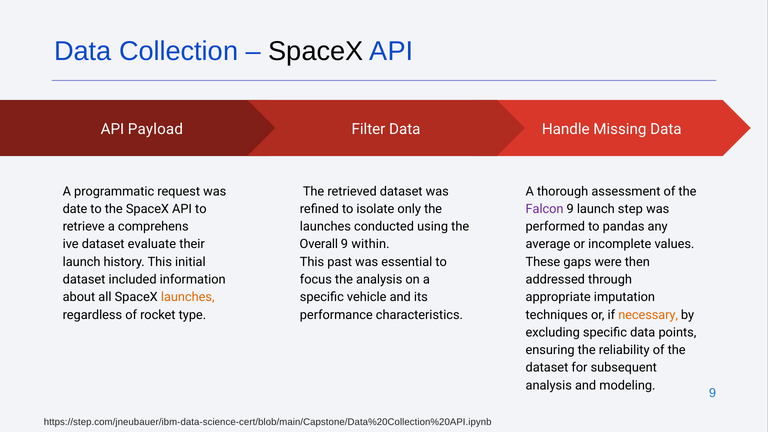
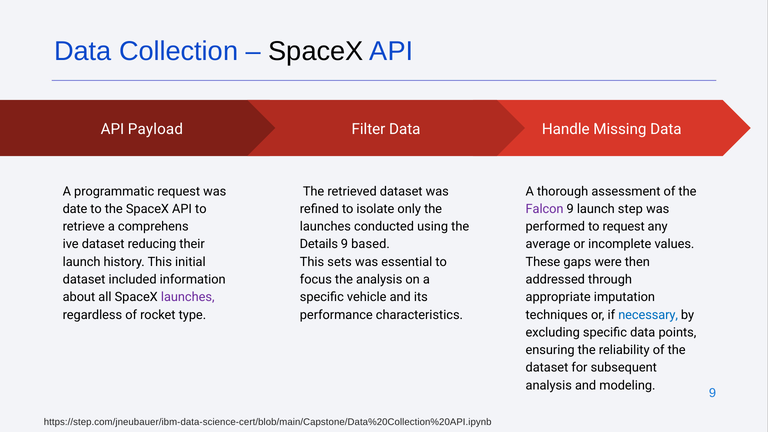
to pandas: pandas -> request (624, 227)
evaluate: evaluate -> reducing (152, 244)
Overall: Overall -> Details (319, 244)
within: within -> based (371, 244)
past: past -> sets (340, 262)
launches colour: orange -> purple (188, 297)
necessary colour: orange -> blue (648, 315)
